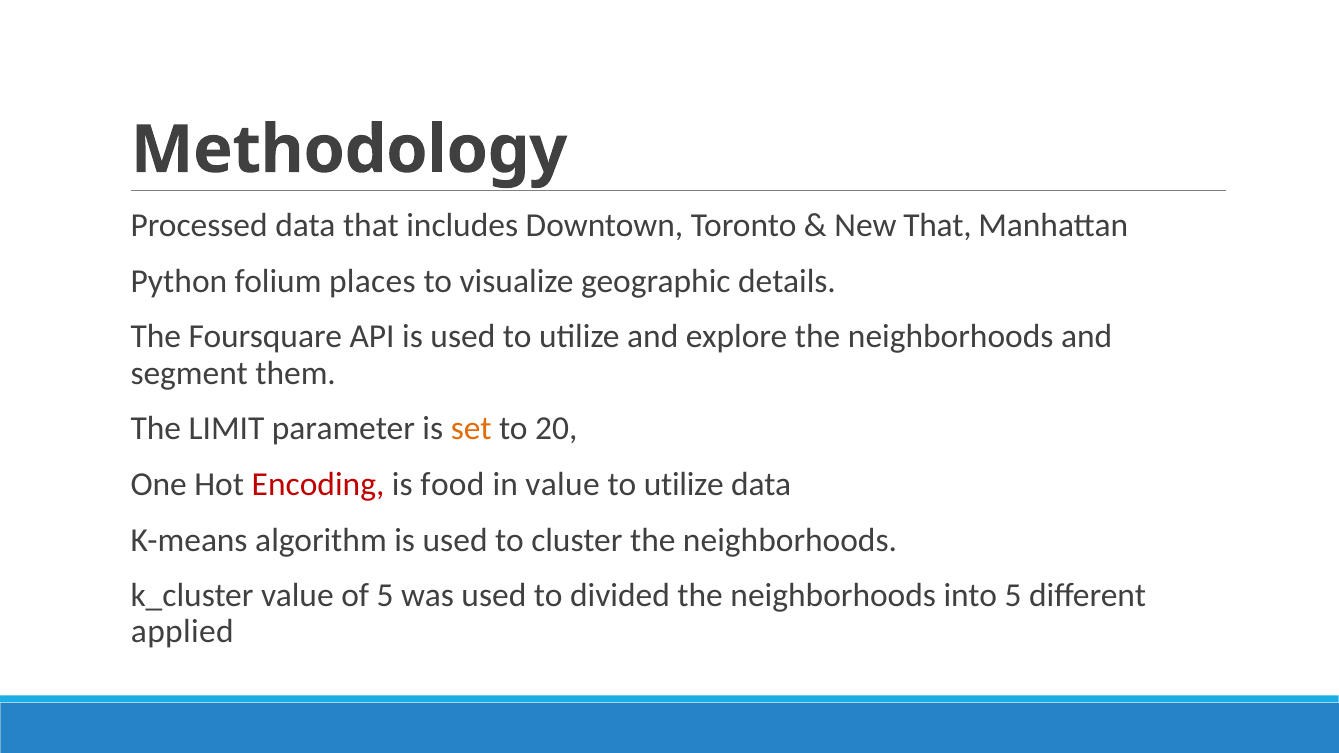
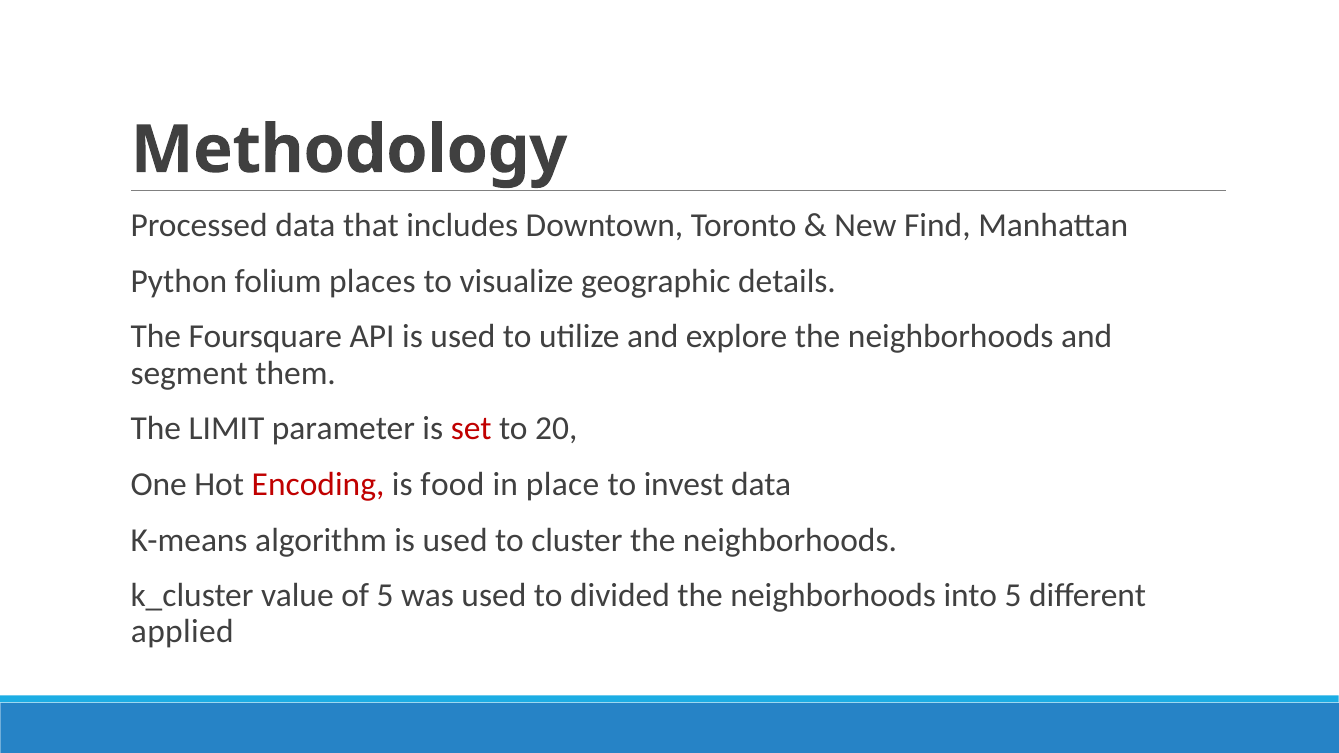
New That: That -> Find (937, 226)
set colour: orange -> red (471, 429)
in value: value -> place (563, 484)
utilize: utilize -> invest (684, 484)
